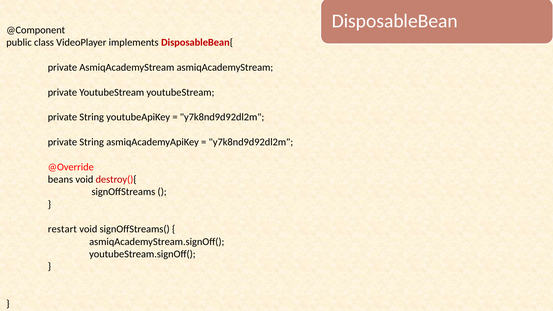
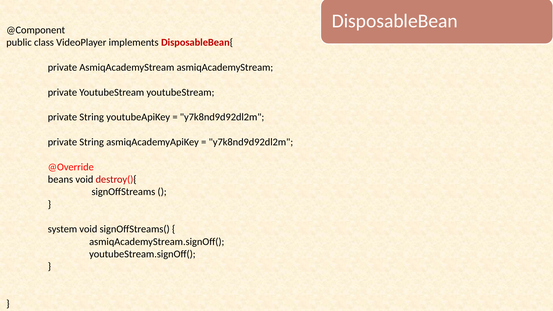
restart: restart -> system (62, 229)
